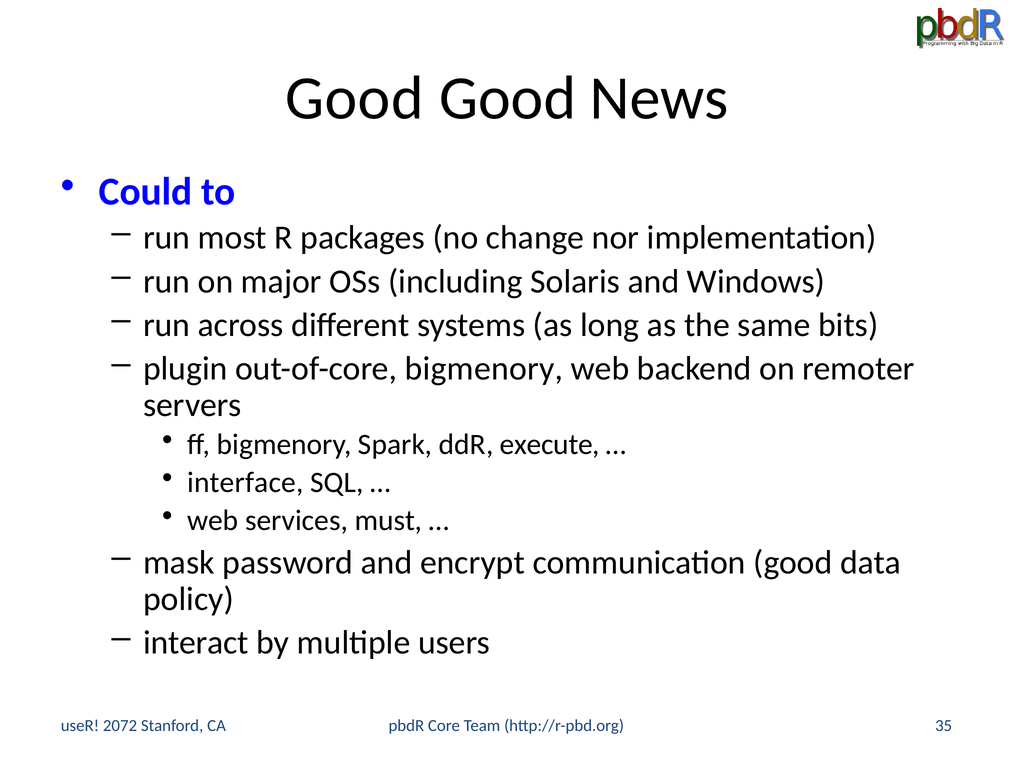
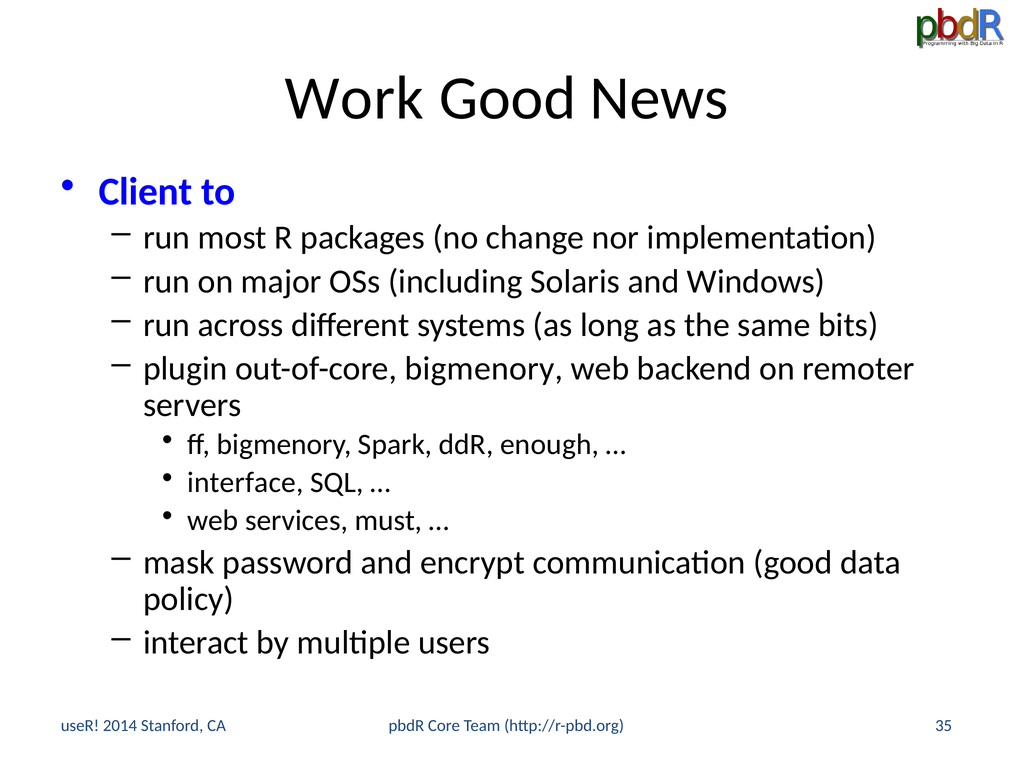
Good: Good -> Work (354, 98)
Could: Could -> Client (146, 192)
execute: execute -> enough (550, 445)
2072: 2072 -> 2014 (120, 726)
